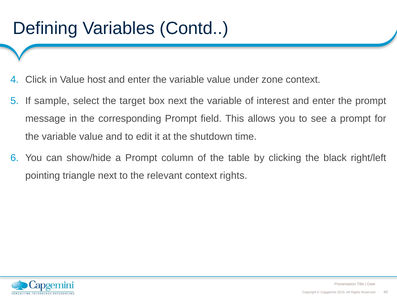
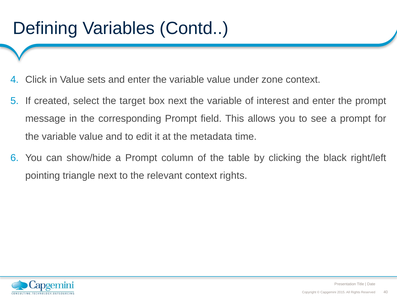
host: host -> sets (96, 80)
sample: sample -> created (52, 101)
shutdown: shutdown -> metadata (211, 136)
